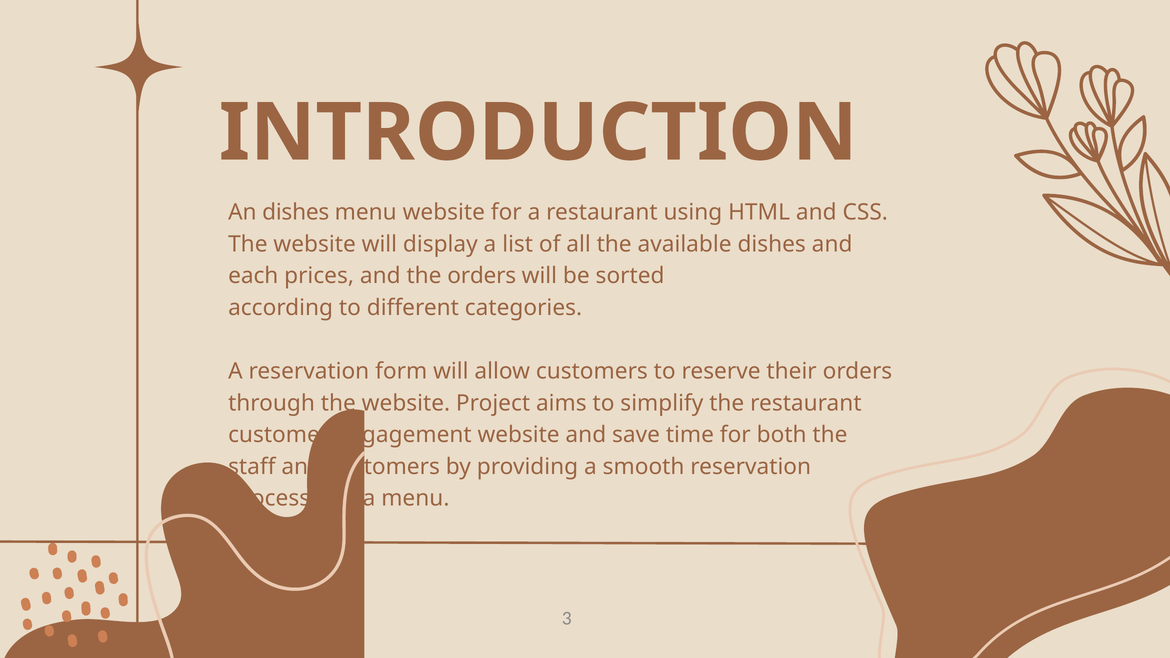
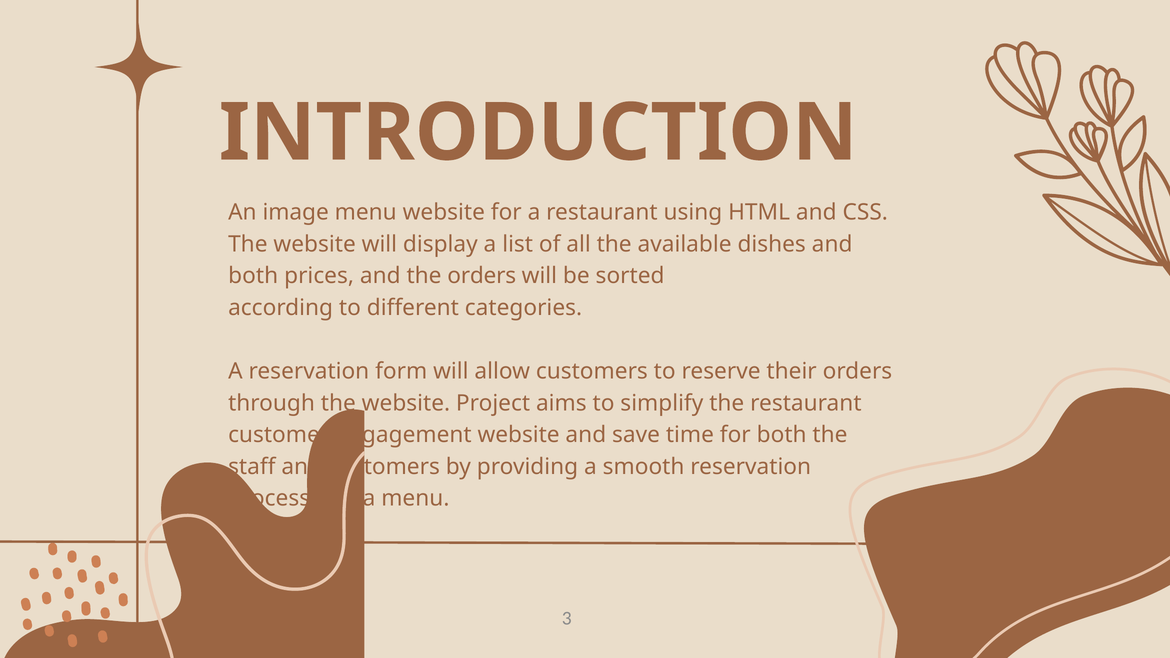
An dishes: dishes -> image (296, 212)
each: each -> both (253, 276)
